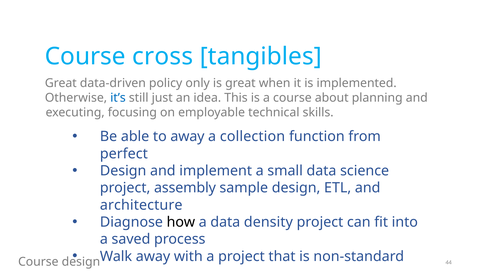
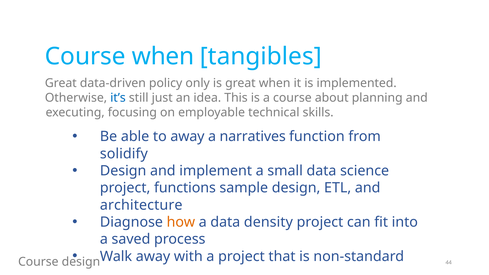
Course cross: cross -> when (163, 56)
collection: collection -> narratives (253, 137)
perfect: perfect -> solidify (124, 154)
assembly: assembly -> functions (185, 188)
how colour: black -> orange (181, 222)
